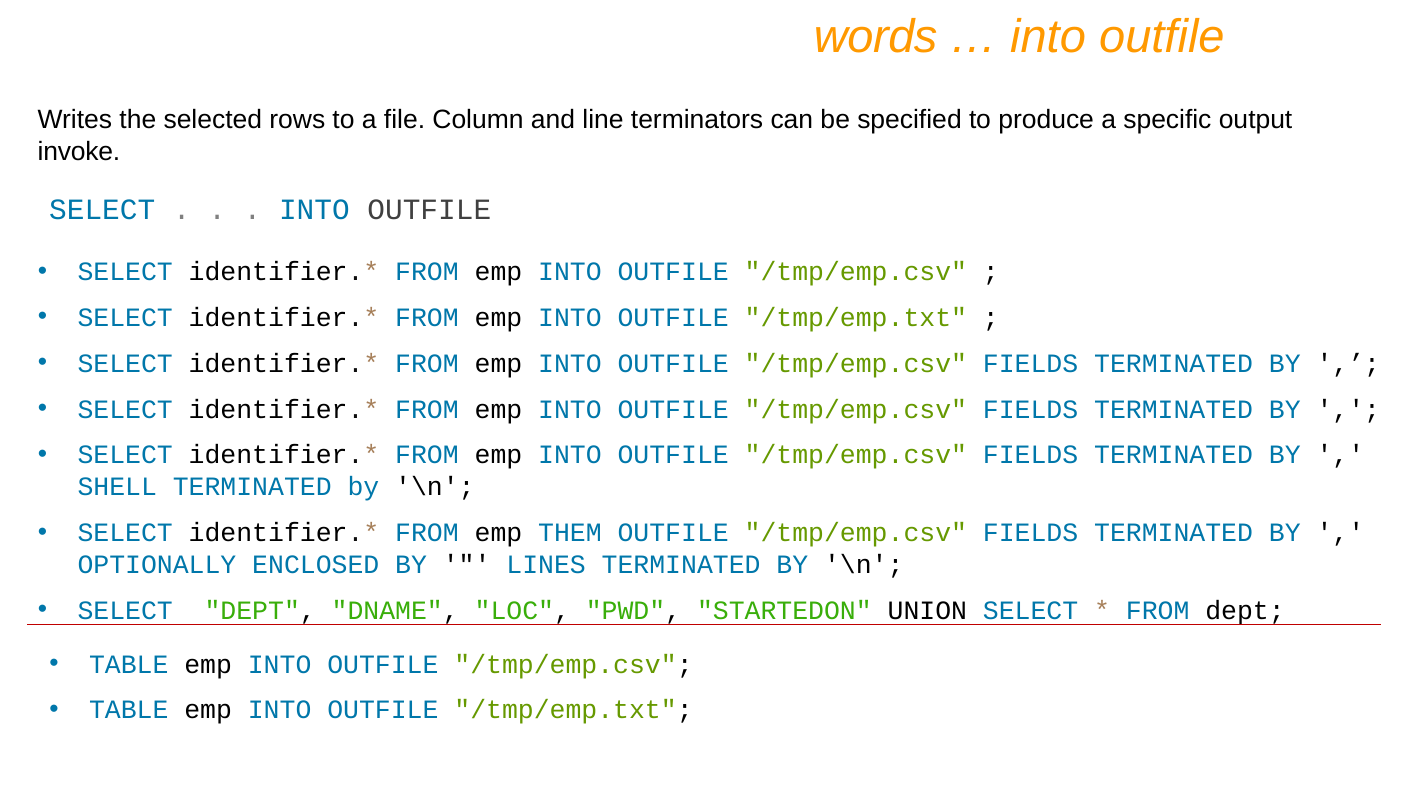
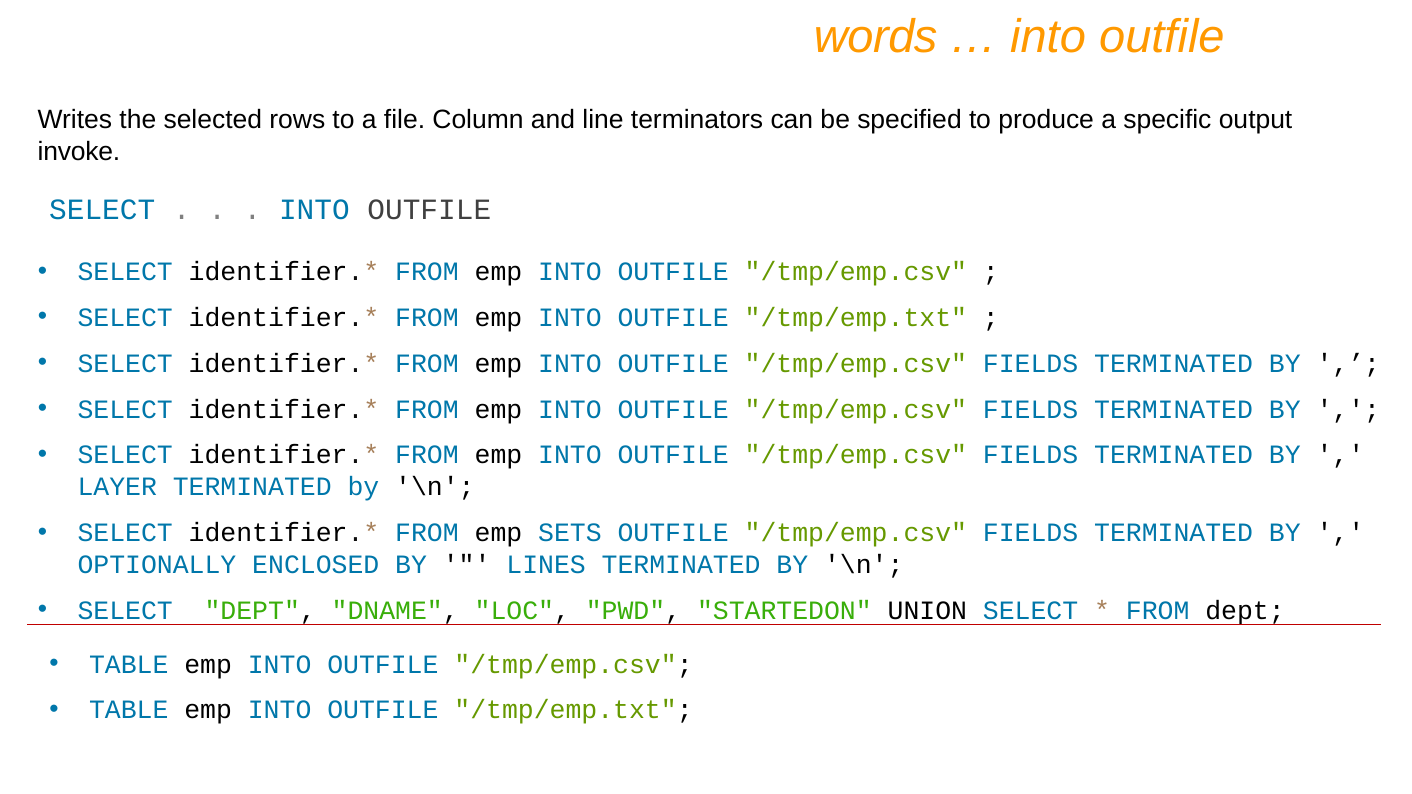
SHELL: SHELL -> LAYER (117, 487)
THEM: THEM -> SETS (570, 533)
